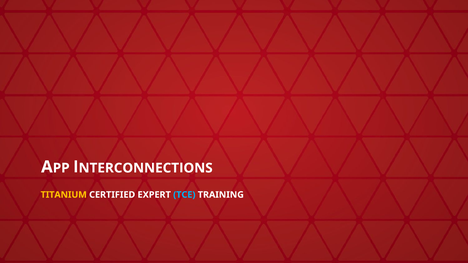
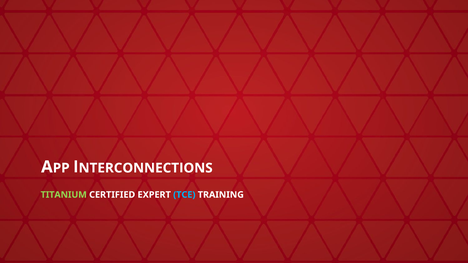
TITANIUM colour: yellow -> light green (64, 195)
